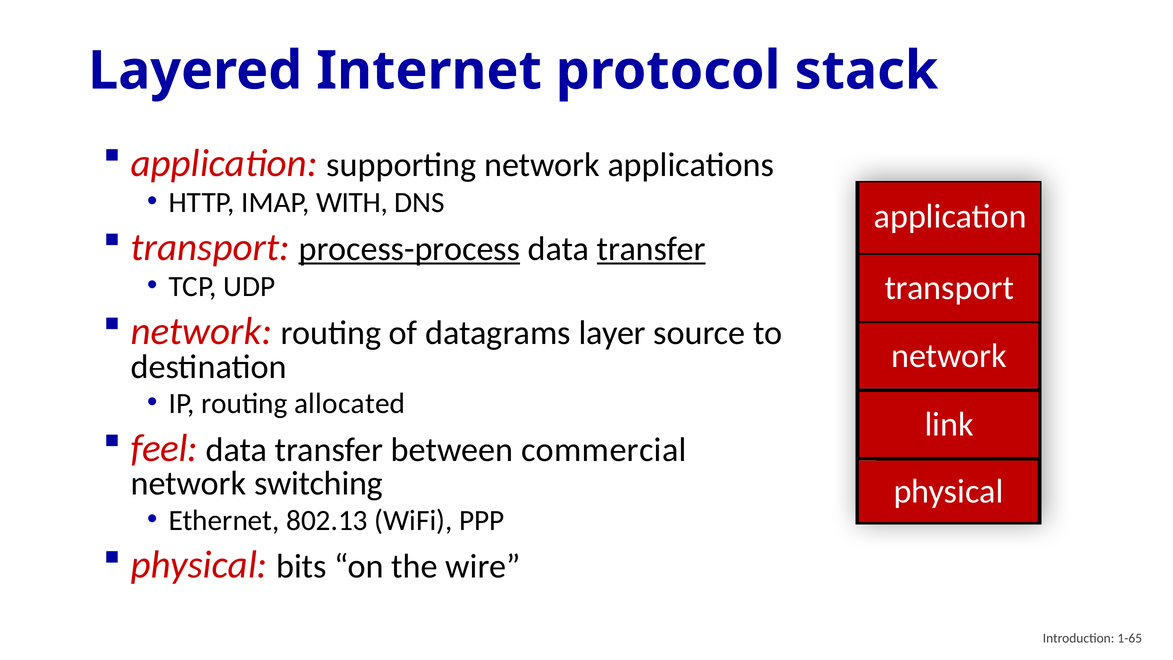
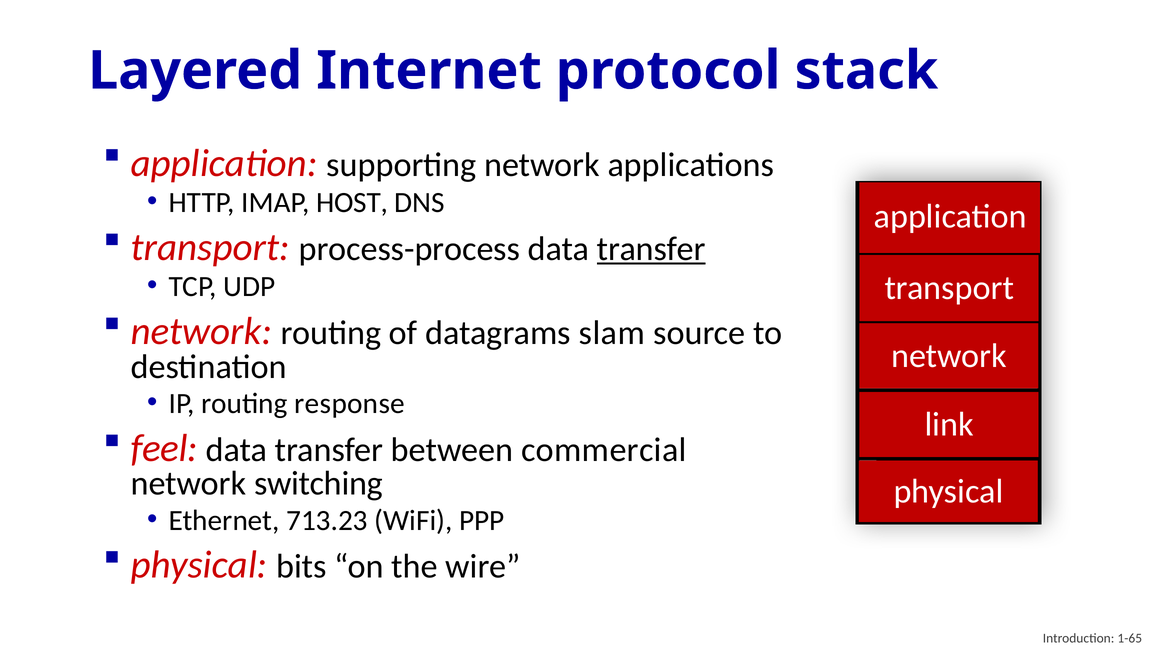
WITH: WITH -> HOST (352, 202)
process-process underline: present -> none (409, 249)
layer: layer -> slam (612, 333)
allocated: allocated -> response (350, 403)
802.13: 802.13 -> 713.23 (327, 520)
